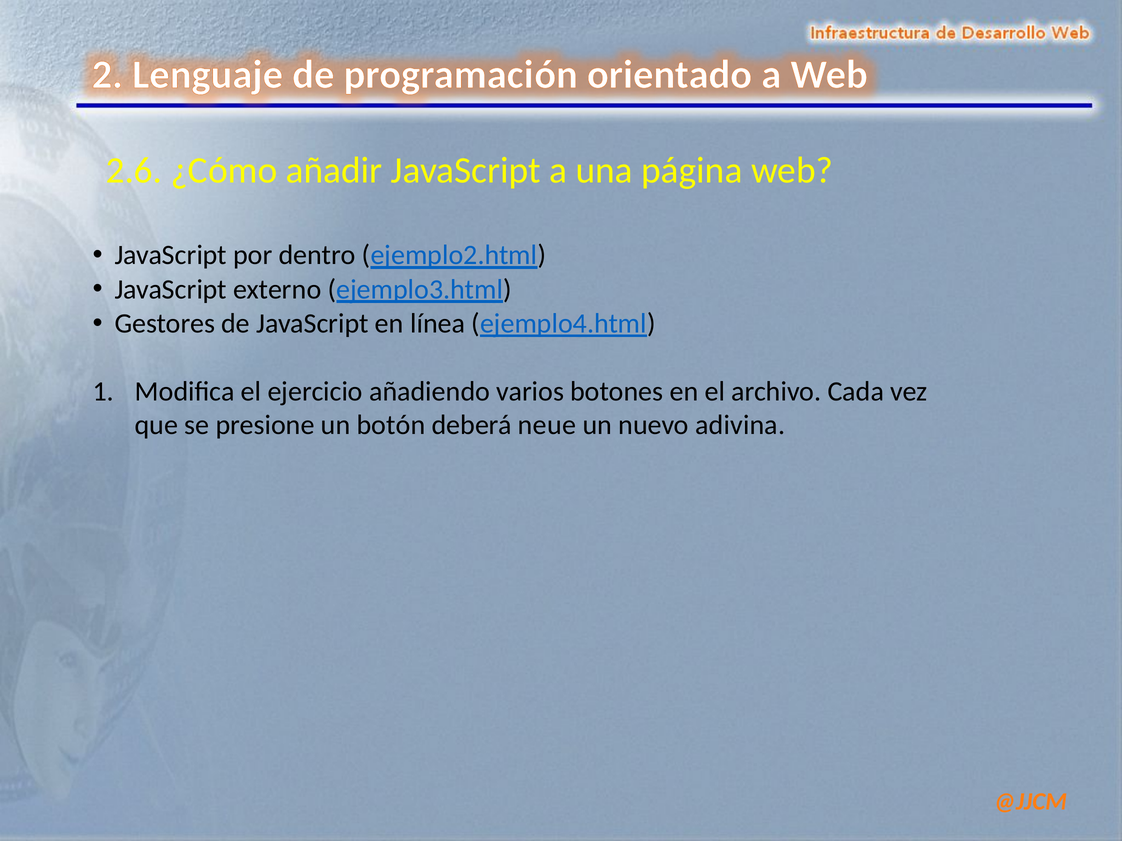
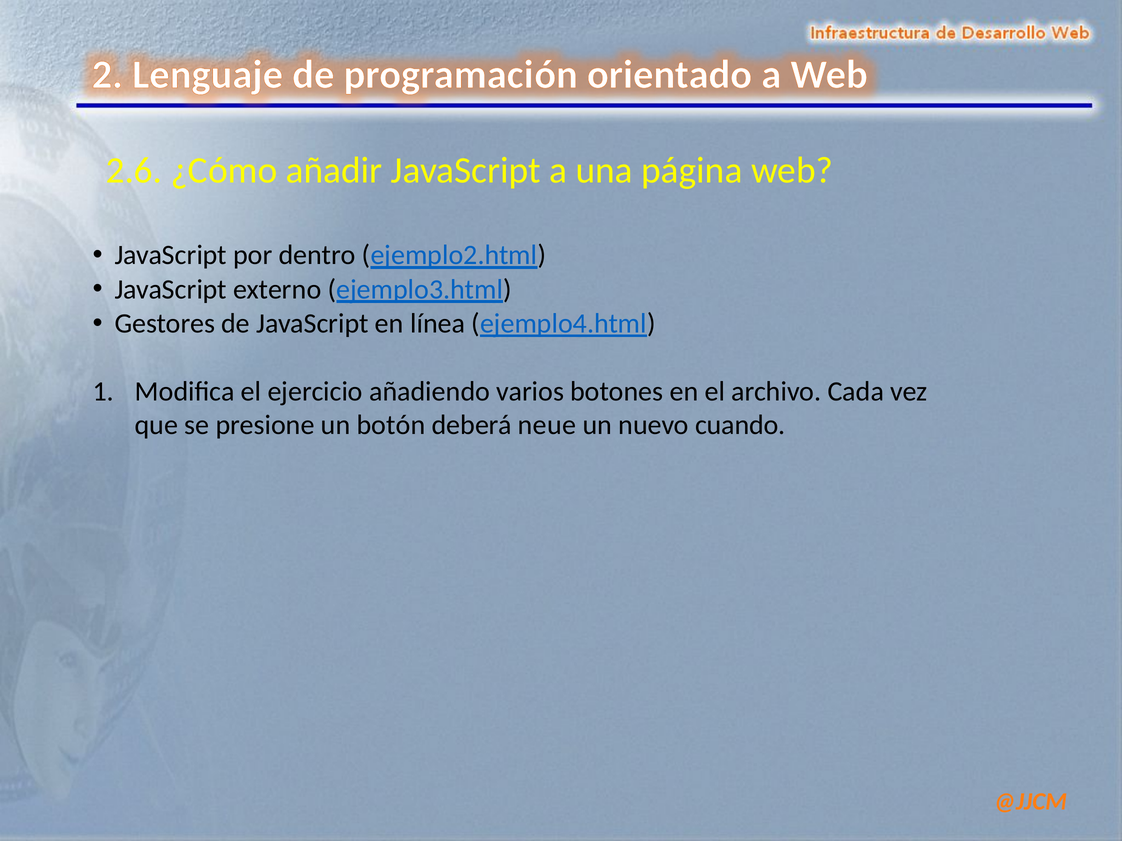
adivina: adivina -> cuando (740, 425)
